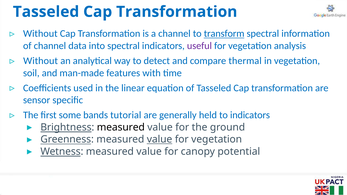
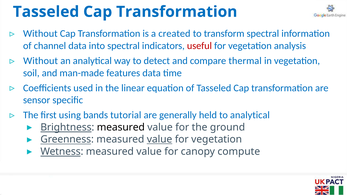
a channel: channel -> created (174, 34)
transform underline: present -> none (224, 34)
useful colour: purple -> red (199, 46)
features with: with -> data (152, 73)
some: some -> using (70, 115)
to indicators: indicators -> analytical (250, 115)
potential: potential -> compute (239, 152)
